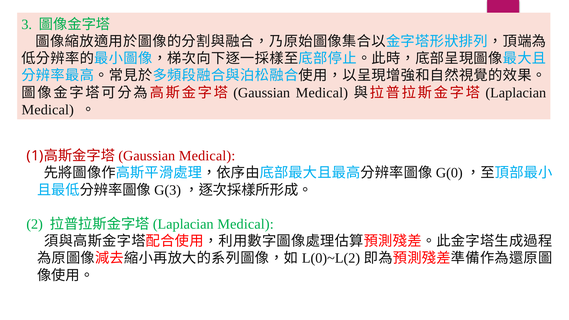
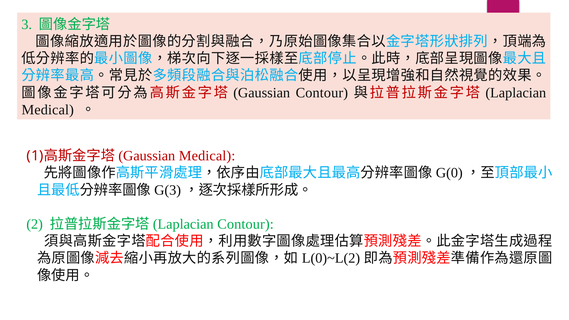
Medical: Medical -> Contour (322, 93)
Medical: Medical -> Contour (246, 224)
